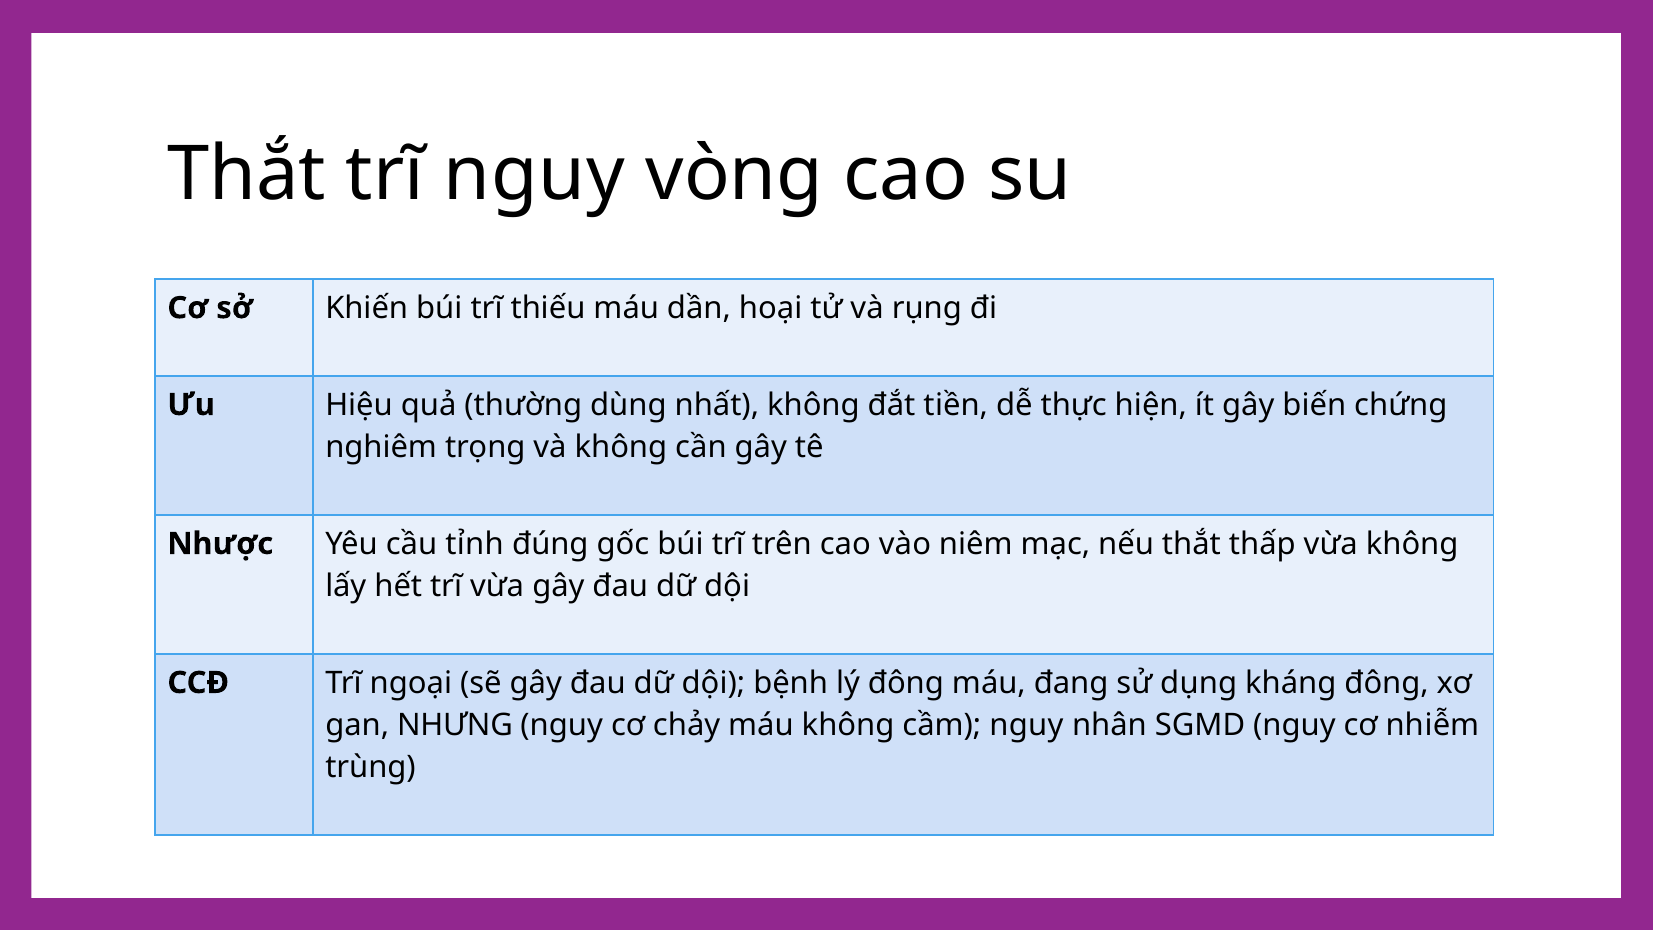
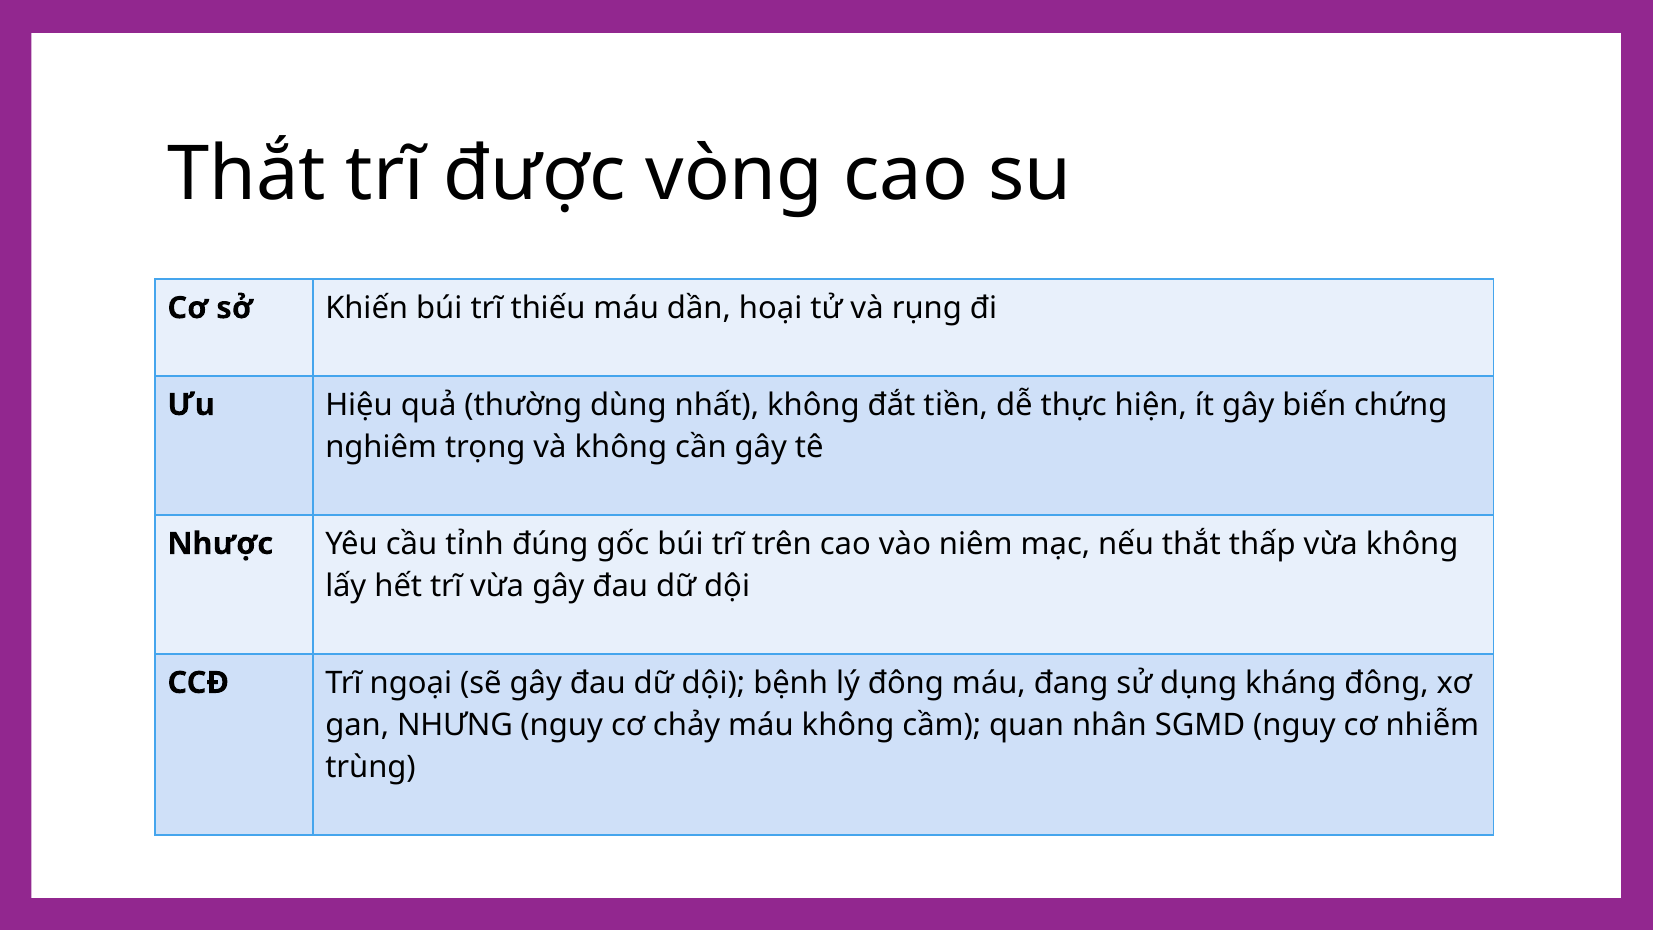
trĩ nguy: nguy -> được (535, 174)
cầm nguy: nguy -> quan (1027, 725)
